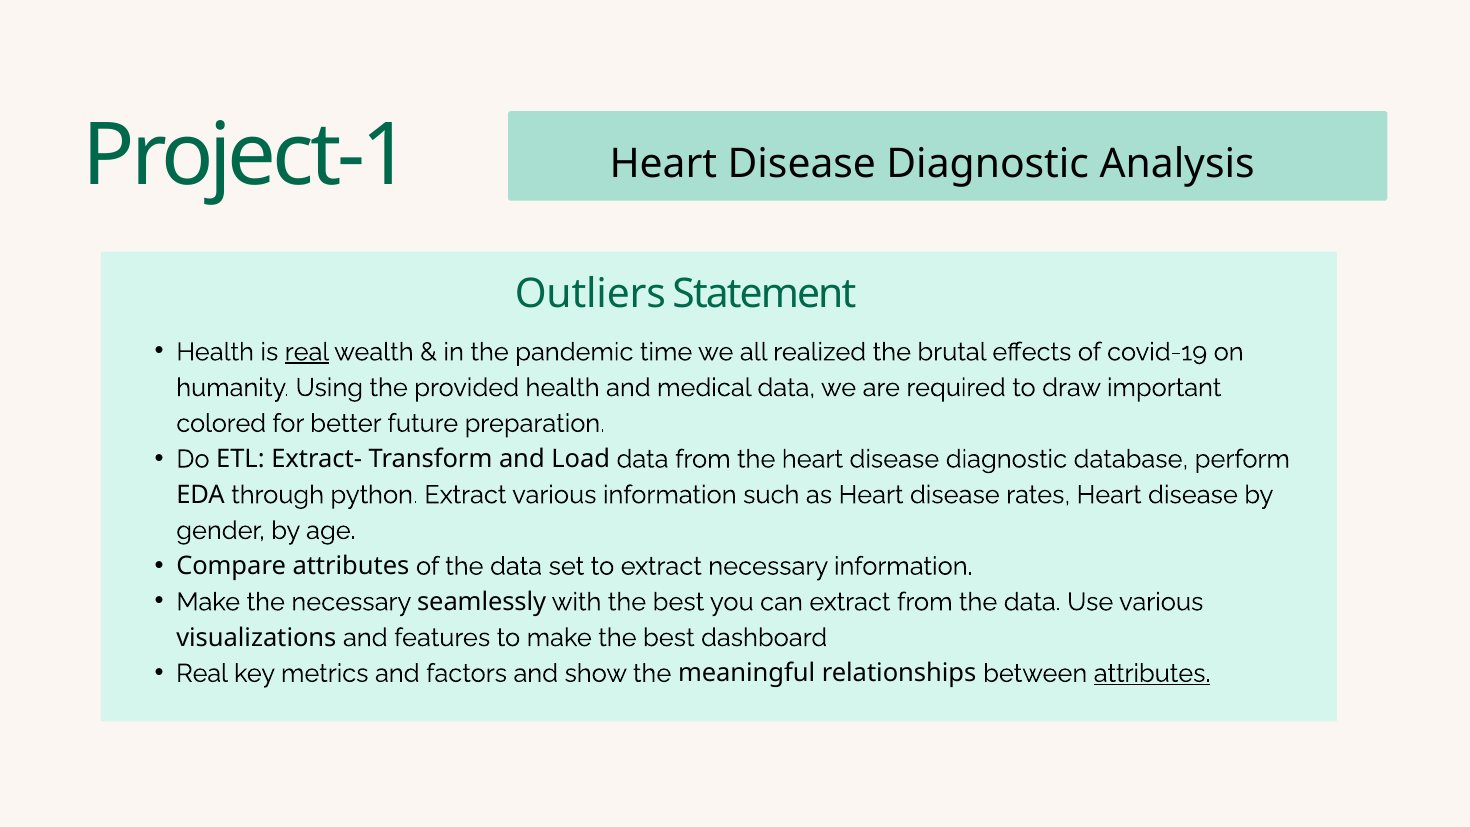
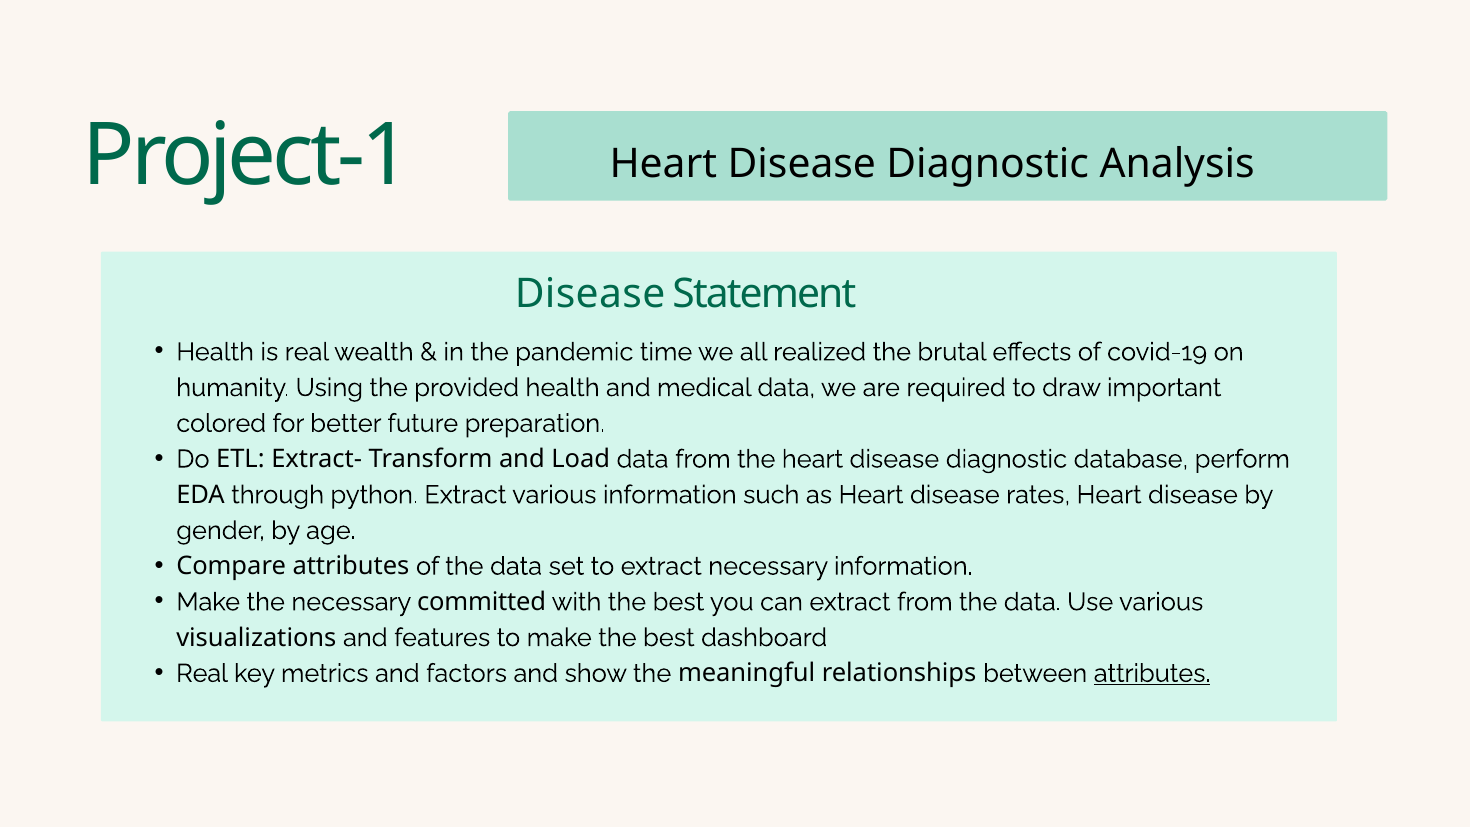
Outliers: Outliers -> Disease (590, 294)
real underline: present -> none (307, 352)
seamlessly: seamlessly -> committed (482, 602)
